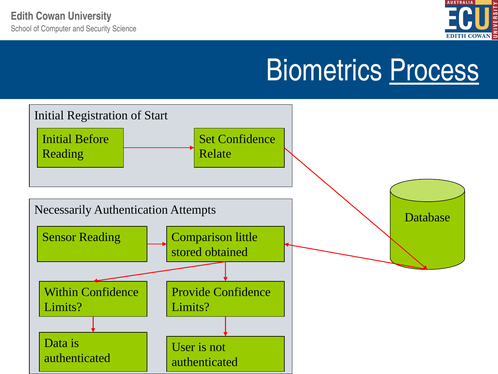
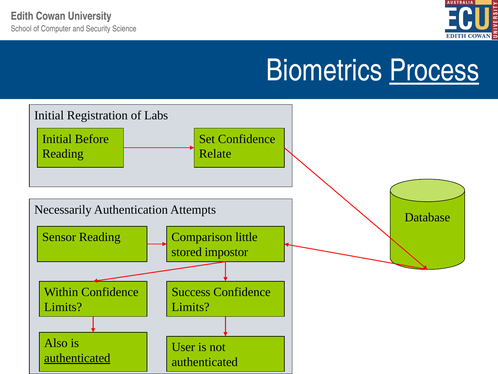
Start: Start -> Labs (156, 115)
obtained: obtained -> impostor (226, 252)
Provide: Provide -> Success (191, 292)
Data: Data -> Also (56, 343)
authenticated underline: none -> present (77, 358)
